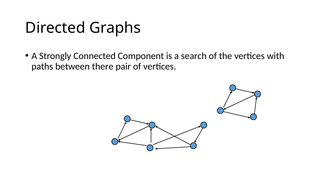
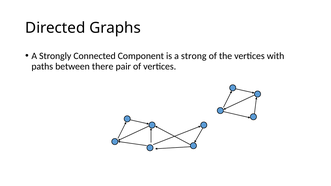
search: search -> strong (194, 56)
